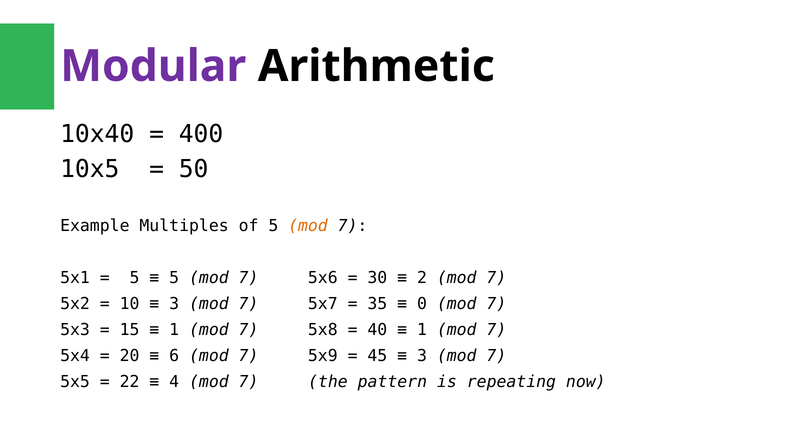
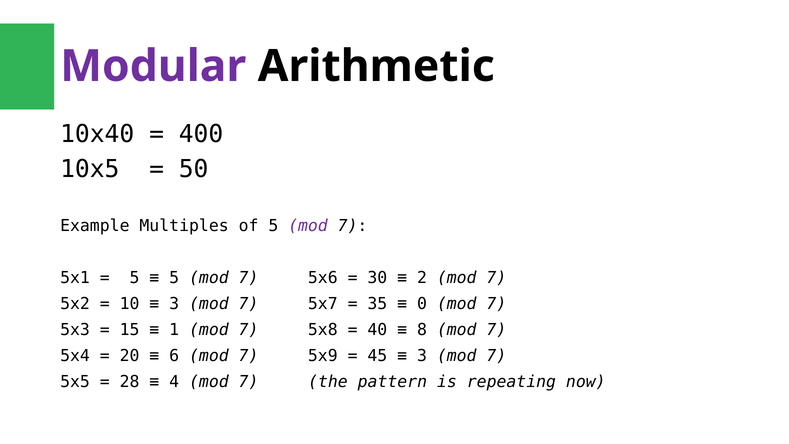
mod colour: orange -> purple (308, 226)
1: 1 -> 8 (422, 330)
22: 22 -> 28 (130, 382)
